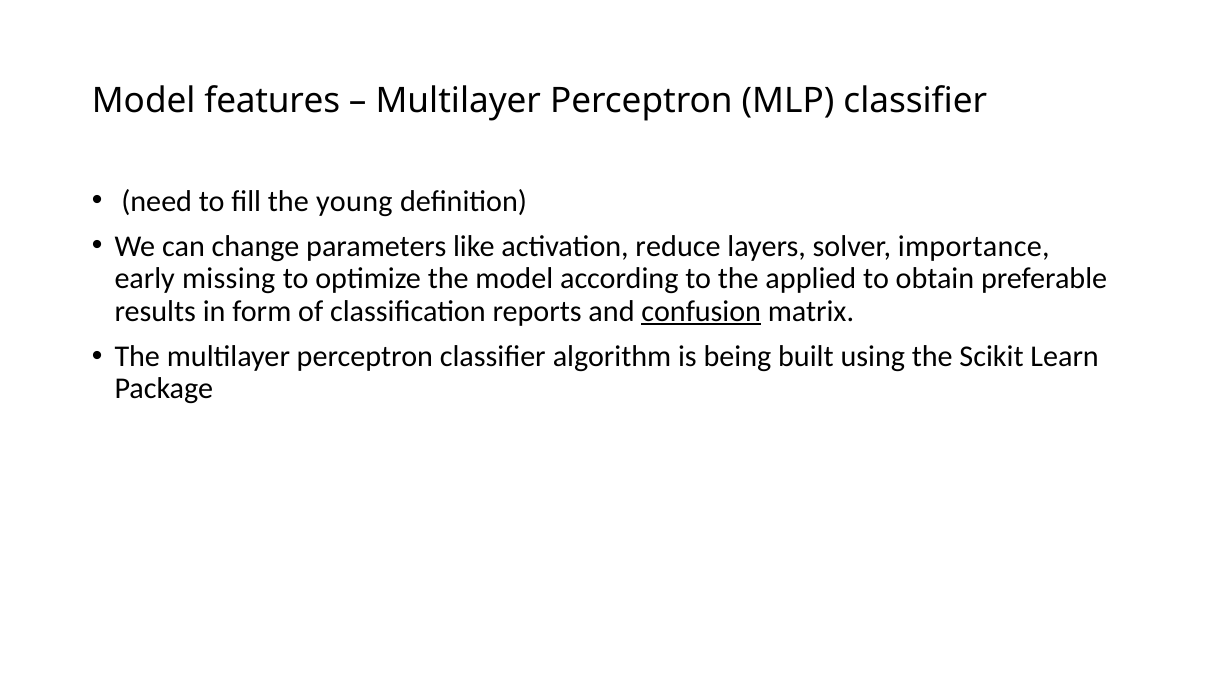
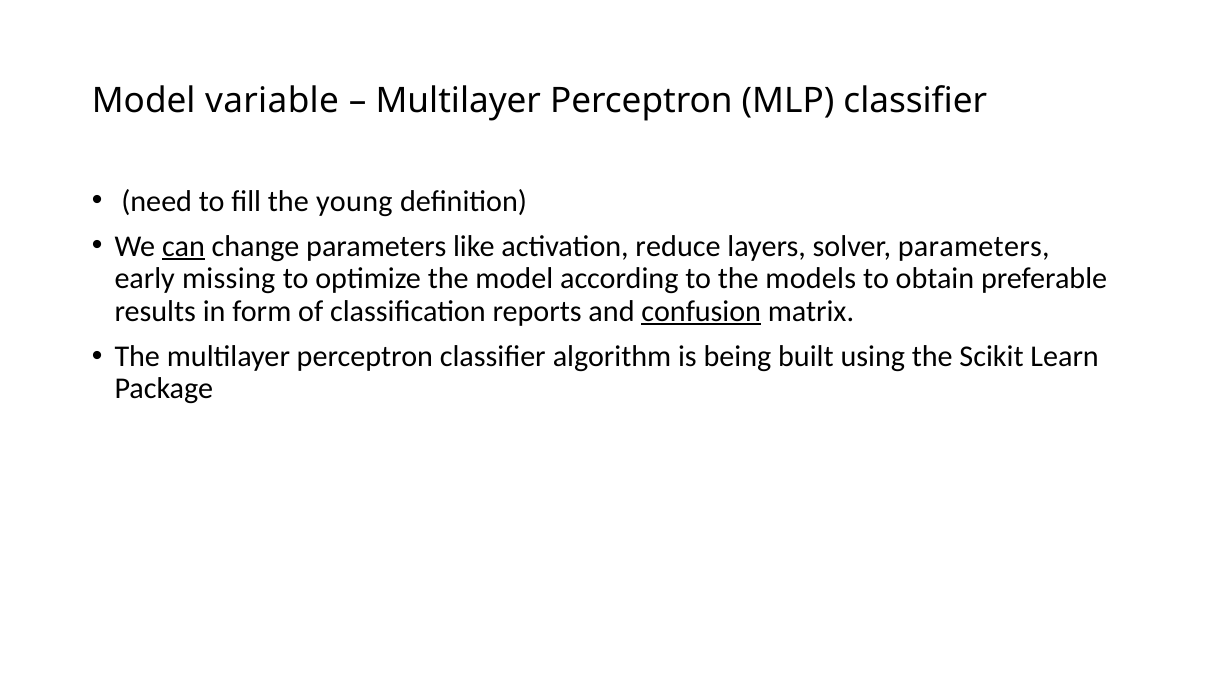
features: features -> variable (272, 101)
can underline: none -> present (183, 246)
solver importance: importance -> parameters (974, 246)
applied: applied -> models (811, 279)
